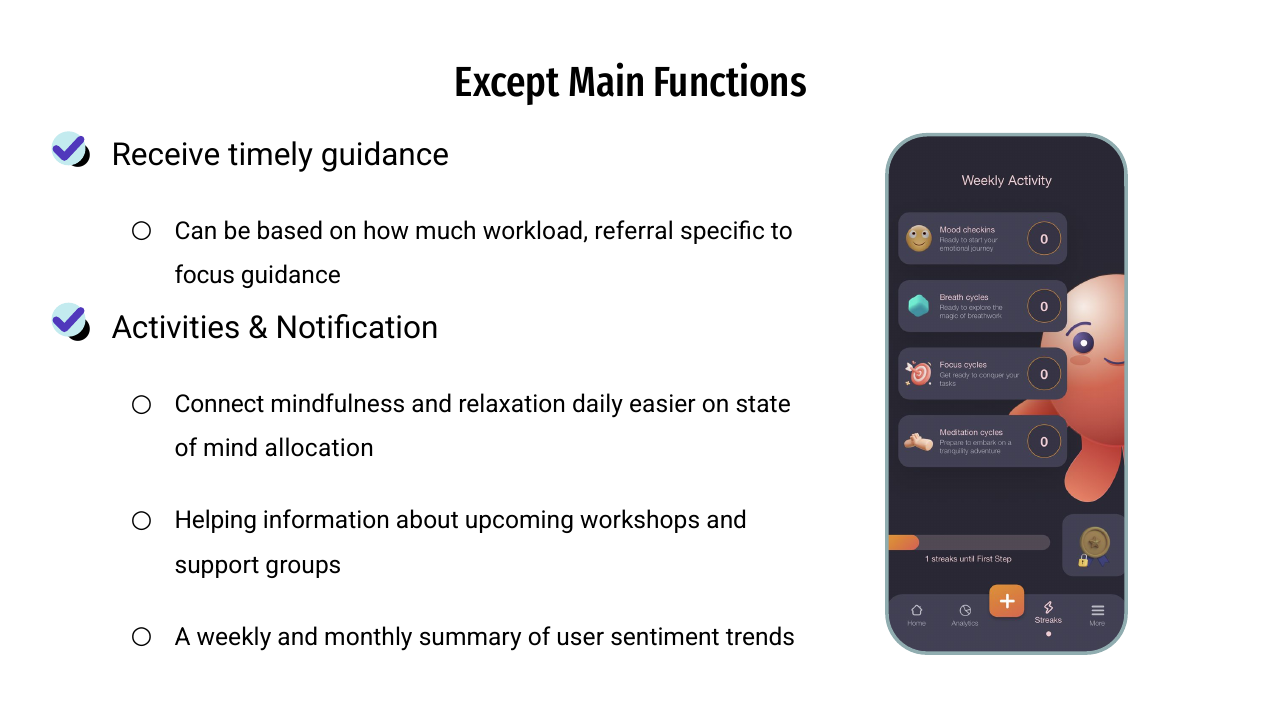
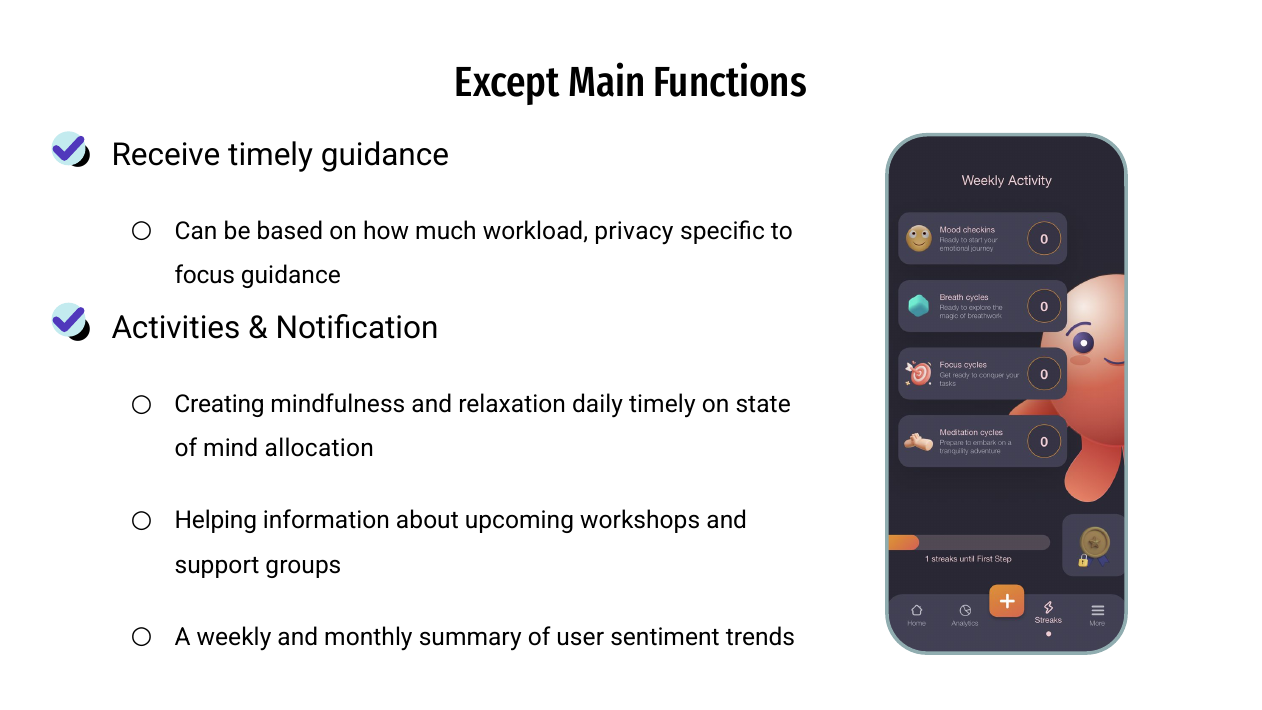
referral: referral -> privacy (634, 231)
Connect: Connect -> Creating (220, 404)
daily easier: easier -> timely (662, 404)
